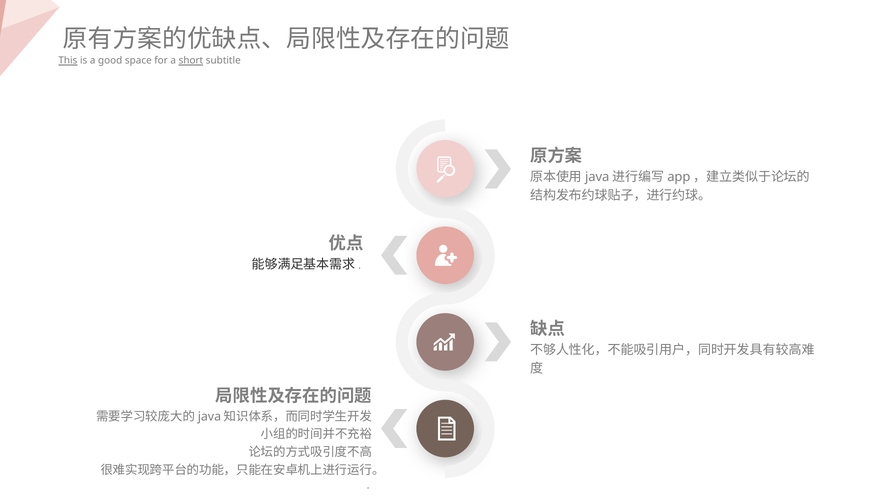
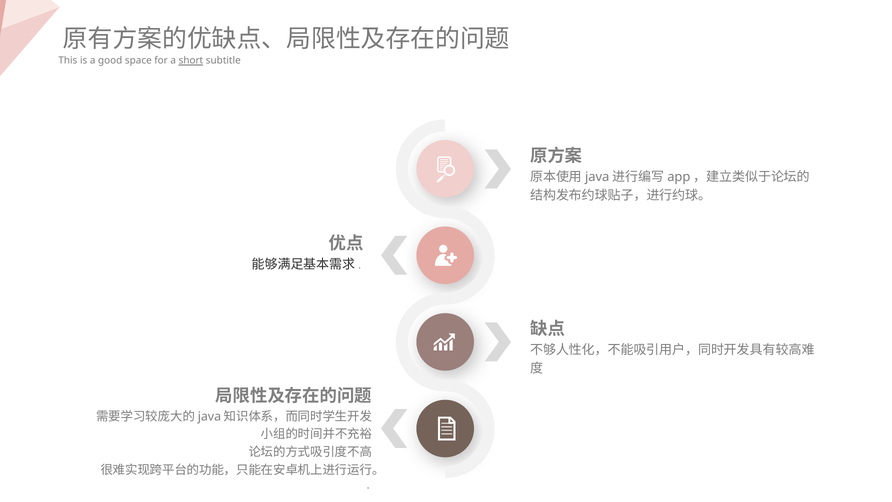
This underline: present -> none (68, 61)
